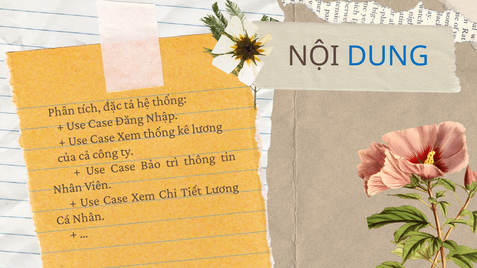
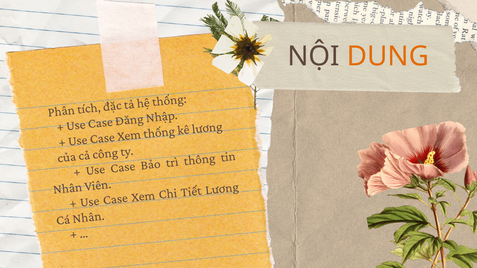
DUNG colour: blue -> orange (388, 56)
